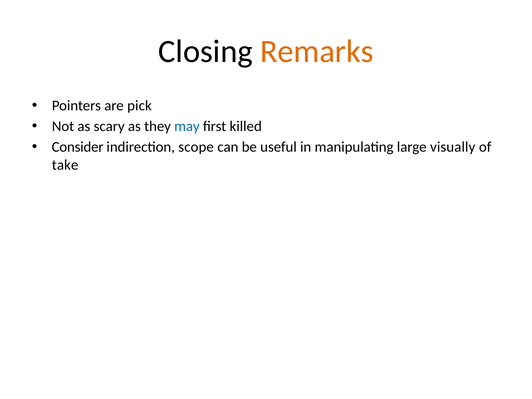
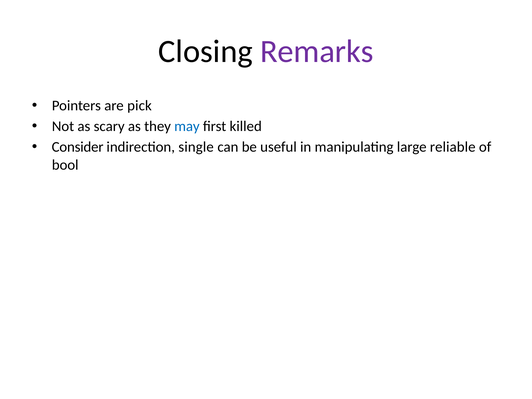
Remarks colour: orange -> purple (317, 51)
scope: scope -> single (196, 147)
visually: visually -> reliable (453, 147)
take: take -> bool (65, 165)
